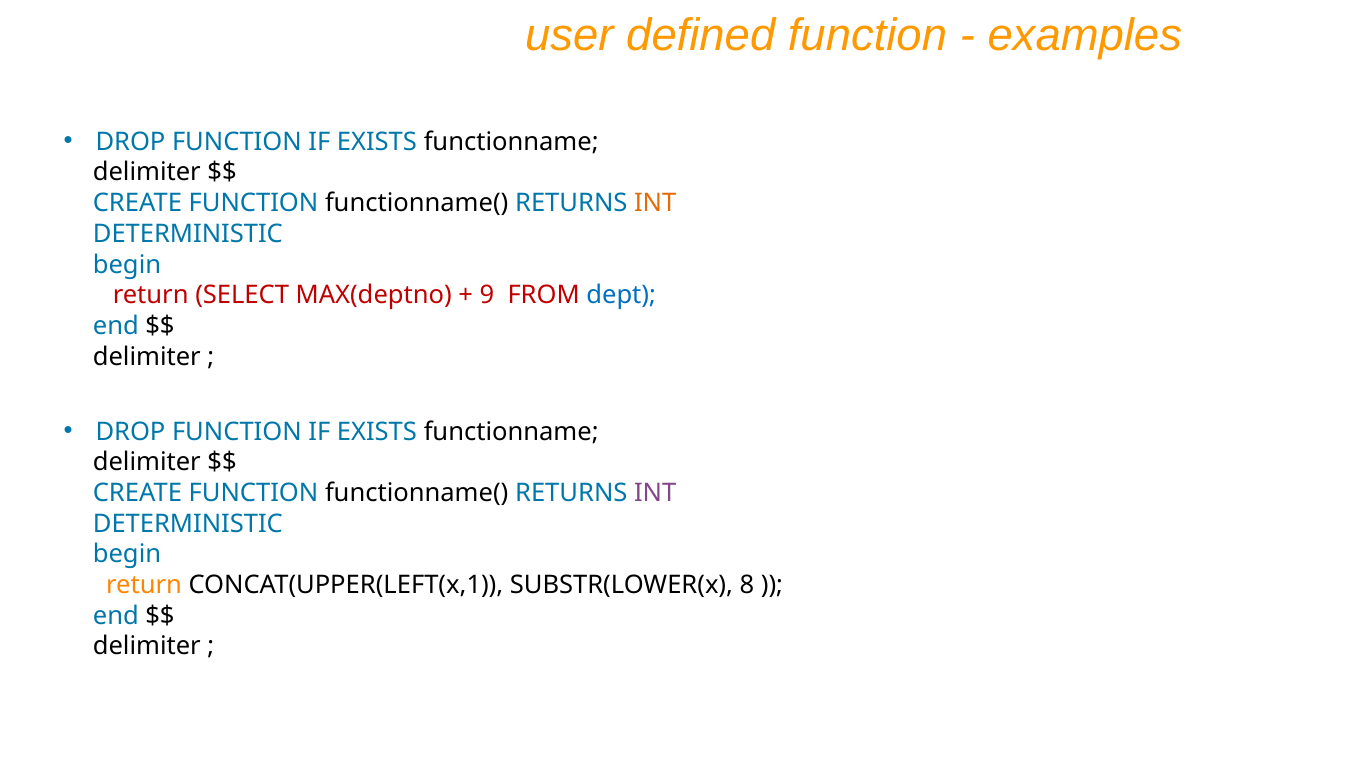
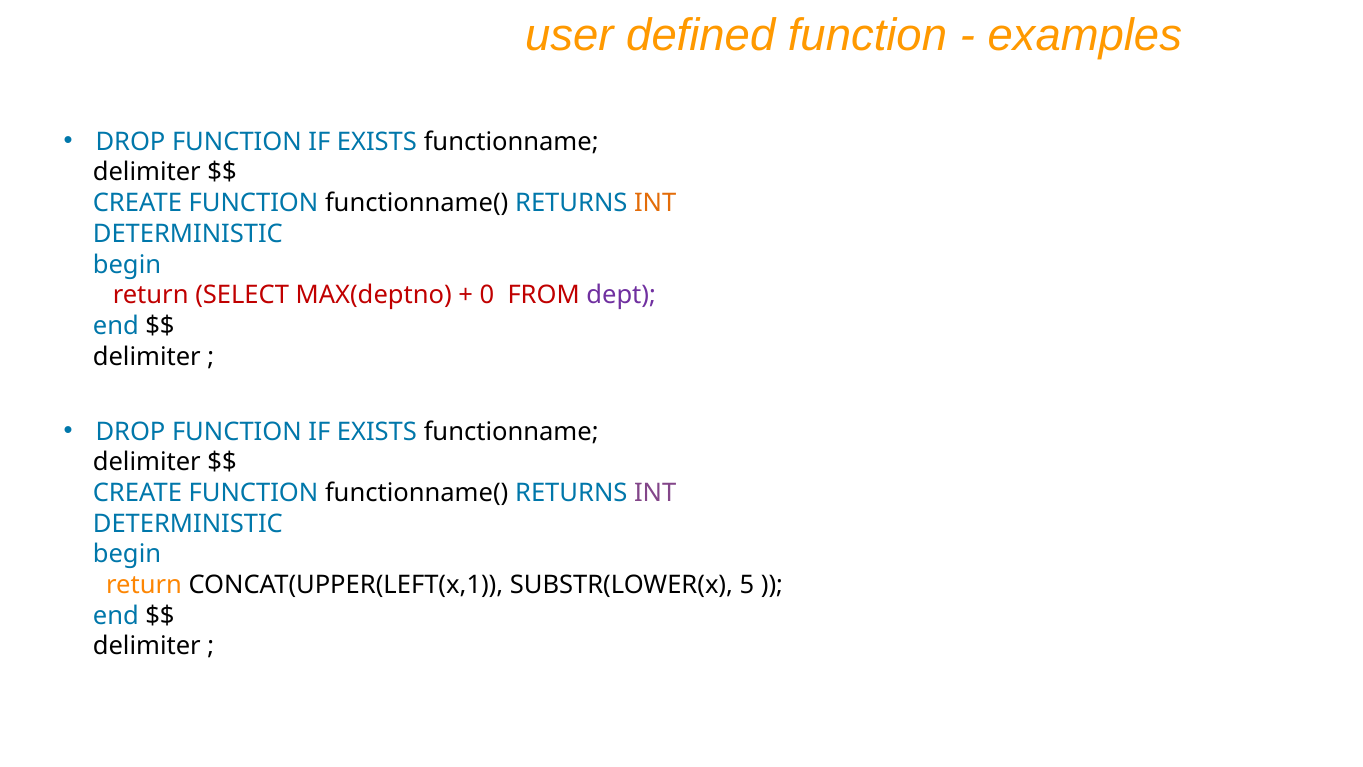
9: 9 -> 0 (487, 295)
dept colour: blue -> purple (621, 295)
8: 8 -> 5 (747, 585)
